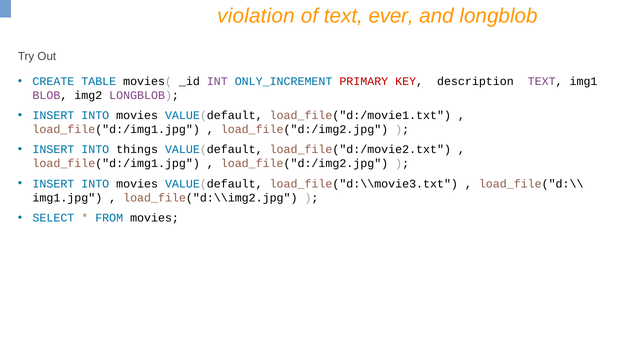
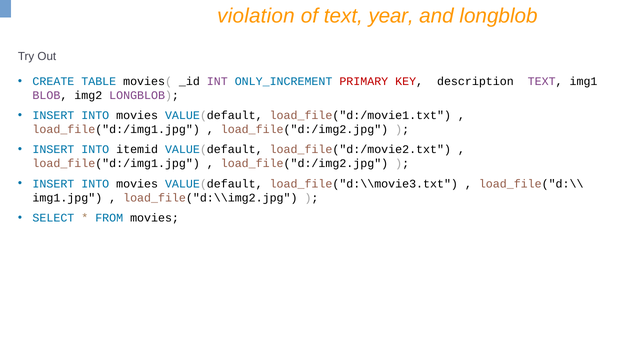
ever: ever -> year (391, 16)
things: things -> itemid (137, 149)
